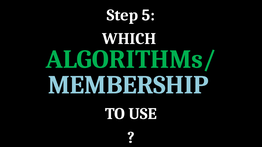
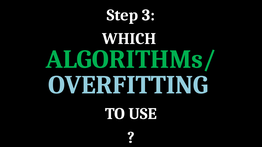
5: 5 -> 3 (148, 15)
MEMBERSHIP: MEMBERSHIP -> OVERFITTING (128, 85)
